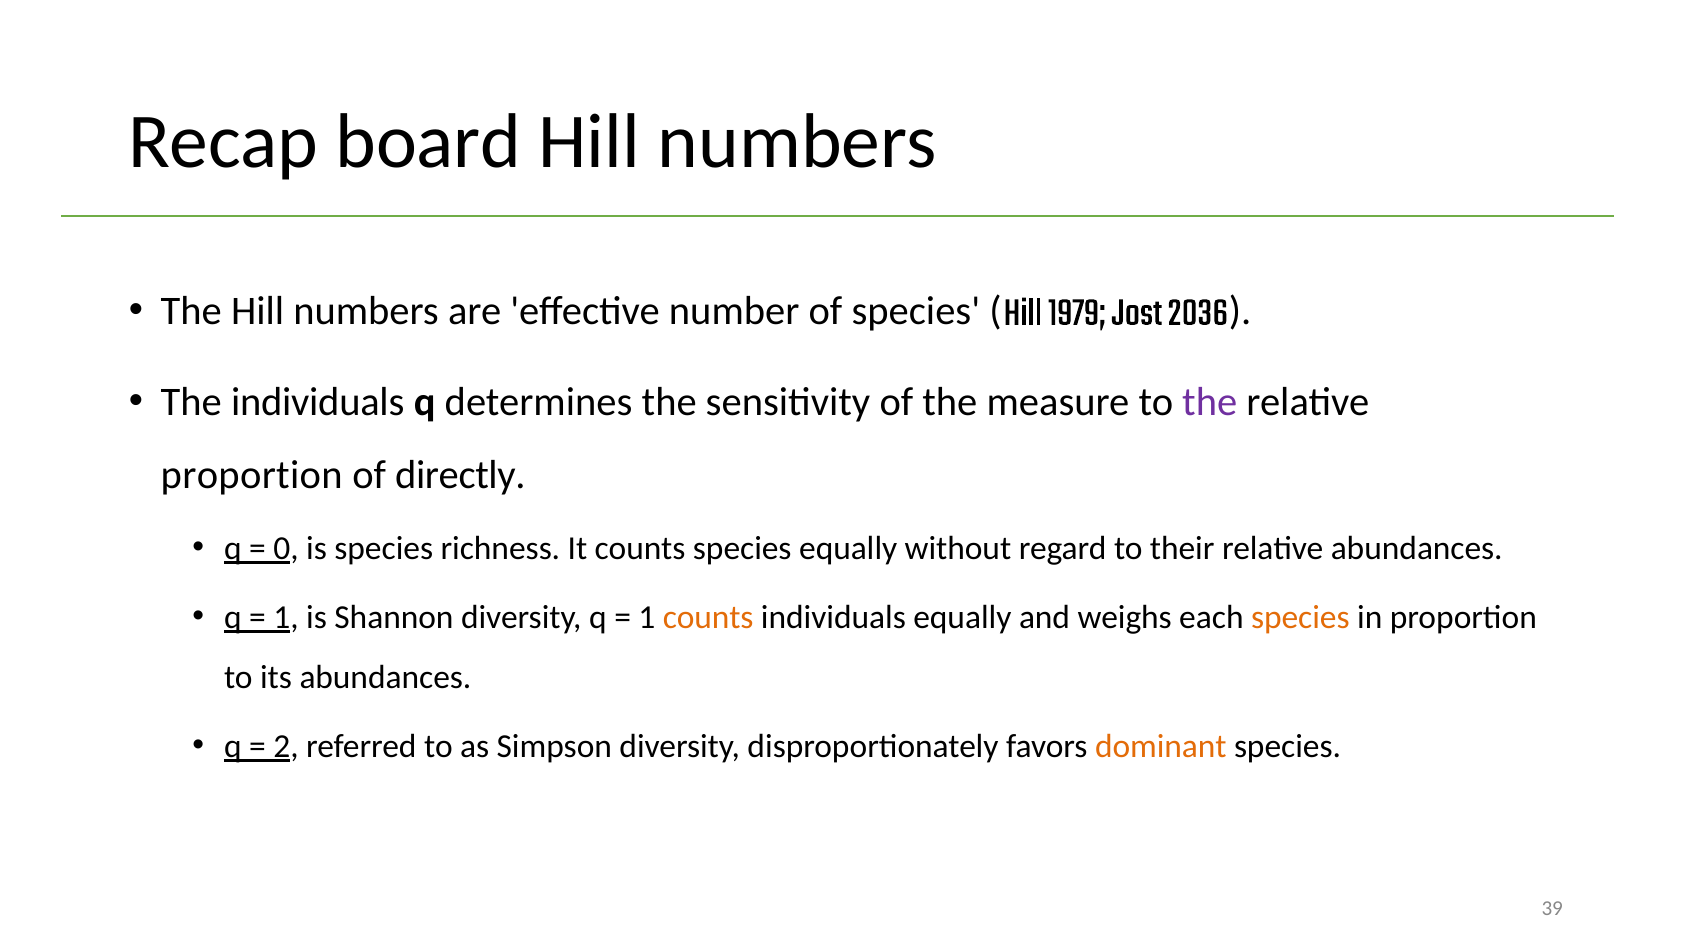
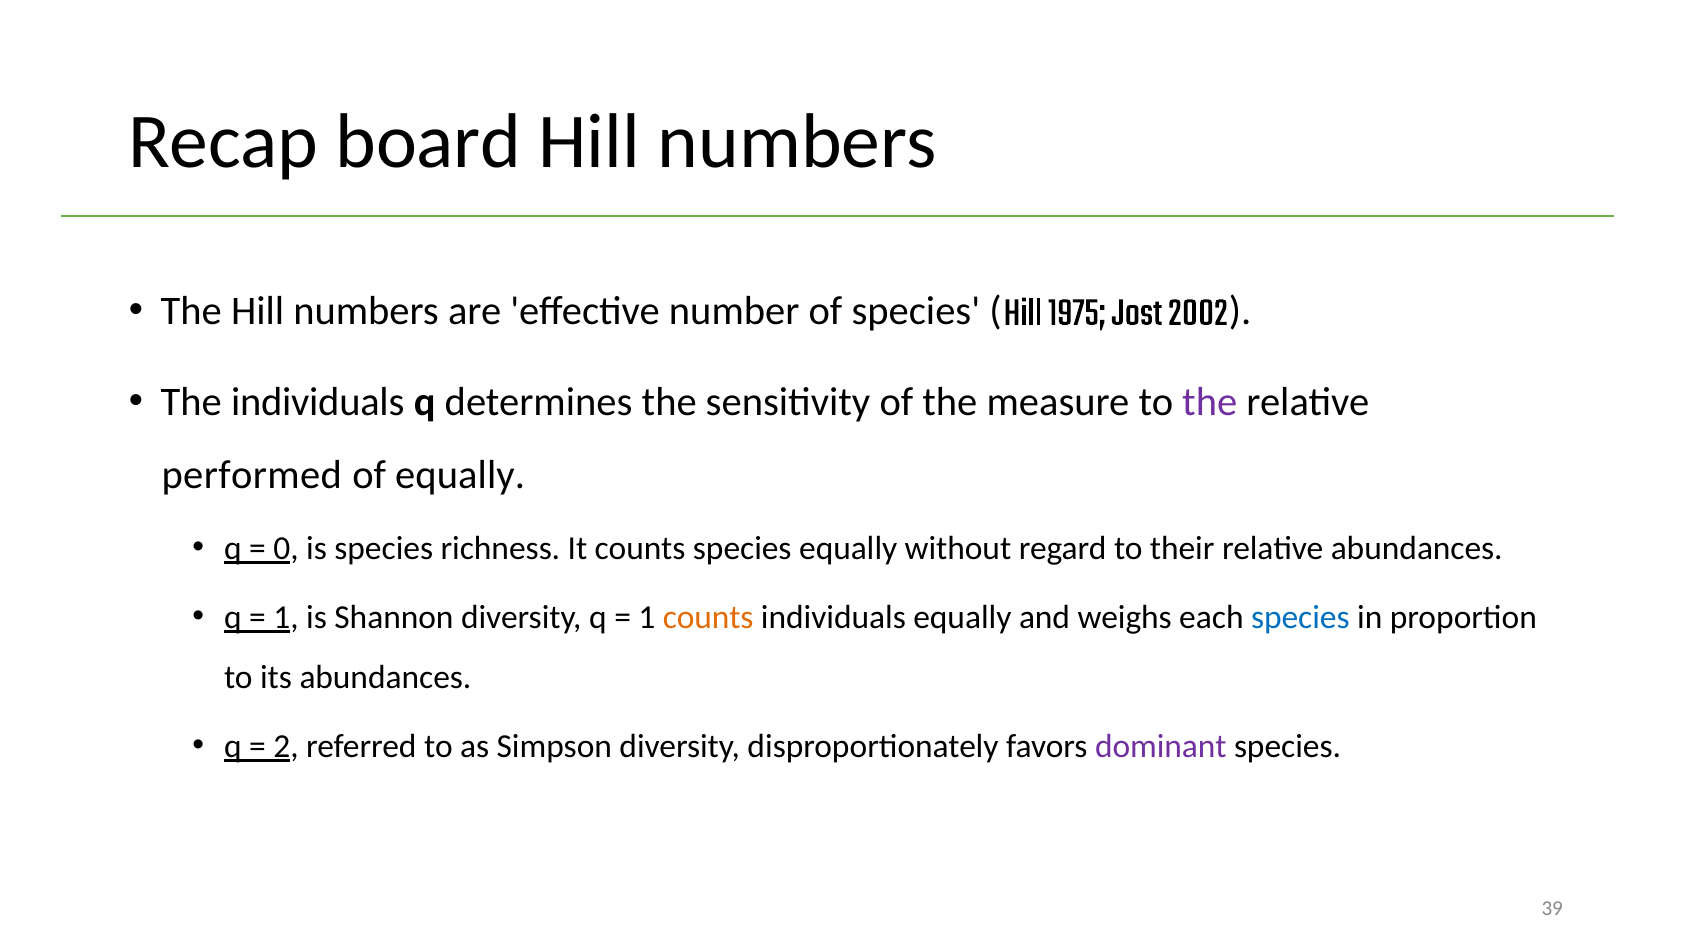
1979: 1979 -> 1975 (1077, 311)
2036: 2036 -> 2002 (1198, 311)
proportion: proportion -> performed (252, 475)
of directly: directly -> equally (460, 475)
species colour: orange -> blue (1300, 617)
dominant colour: orange -> purple (1161, 746)
